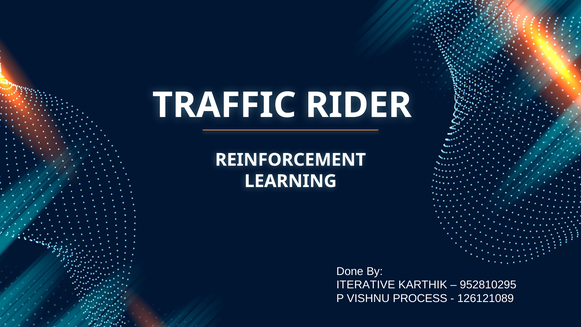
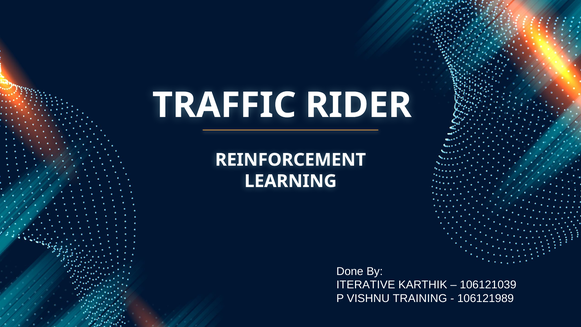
952810295: 952810295 -> 106121039 (488, 285)
PROCESS: PROCESS -> TRAINING (420, 298)
126121089: 126121089 -> 106121989 (486, 298)
